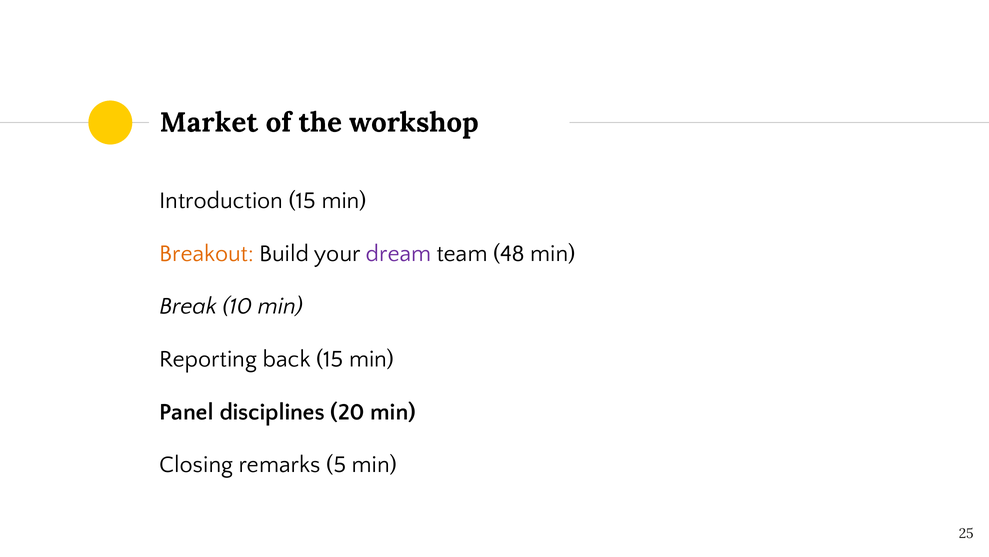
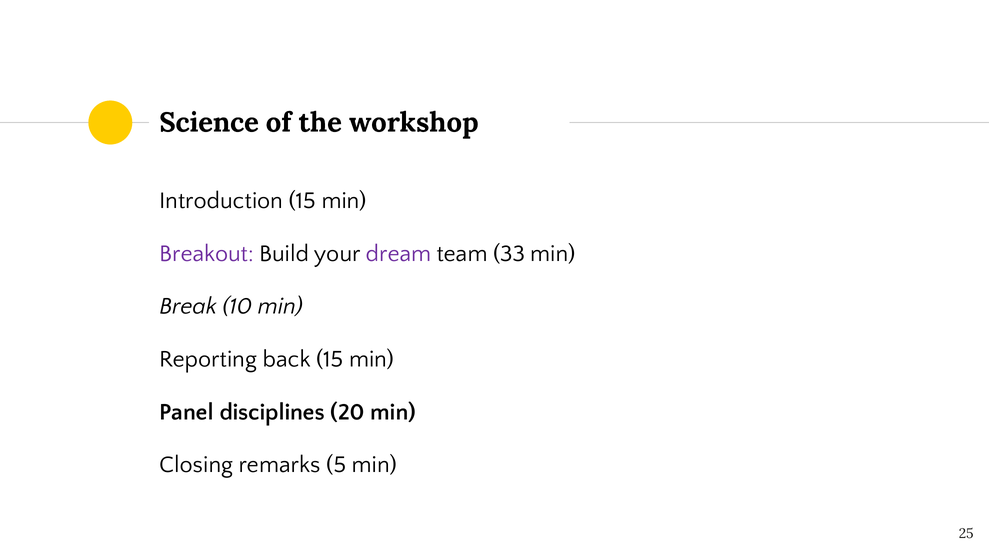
Market: Market -> Science (209, 122)
Breakout colour: orange -> purple (206, 253)
48: 48 -> 33 (509, 253)
